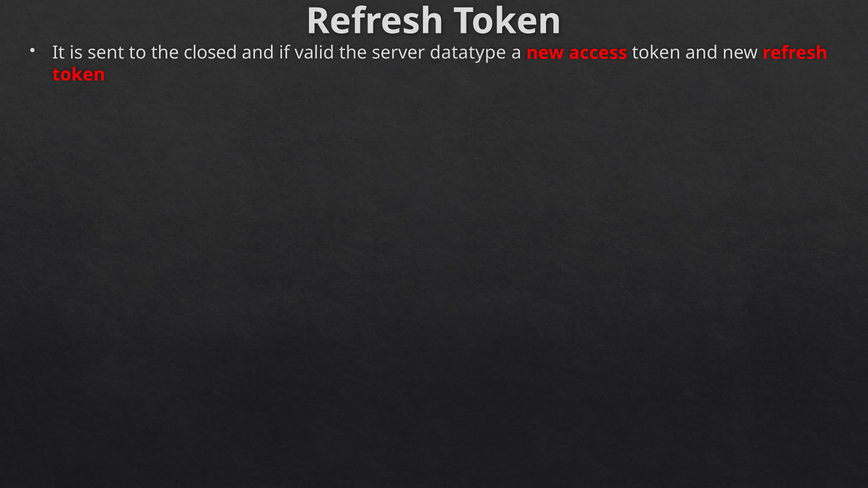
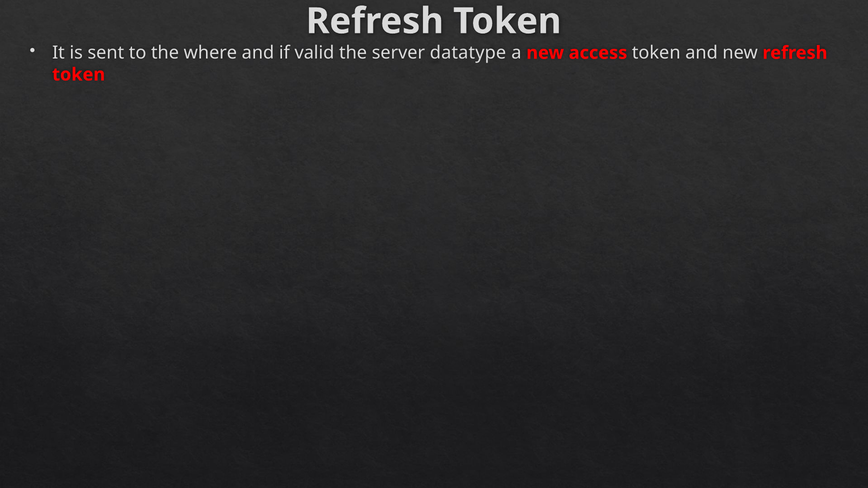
closed: closed -> where (210, 53)
